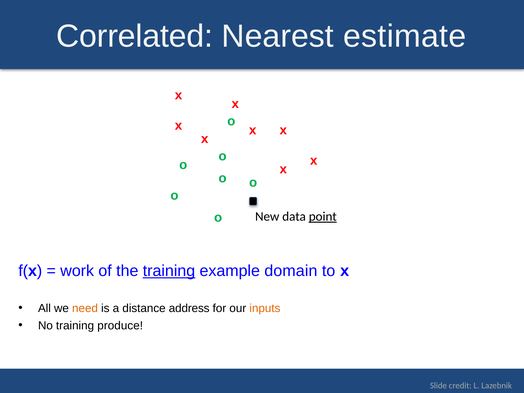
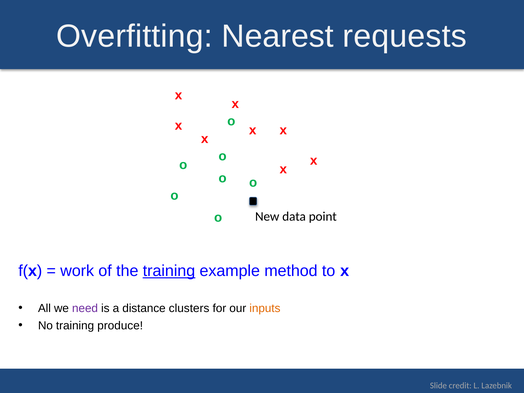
Correlated: Correlated -> Overfitting (134, 36)
estimate: estimate -> requests (405, 36)
point underline: present -> none (323, 217)
domain: domain -> method (291, 271)
need colour: orange -> purple (85, 308)
address: address -> clusters (189, 308)
